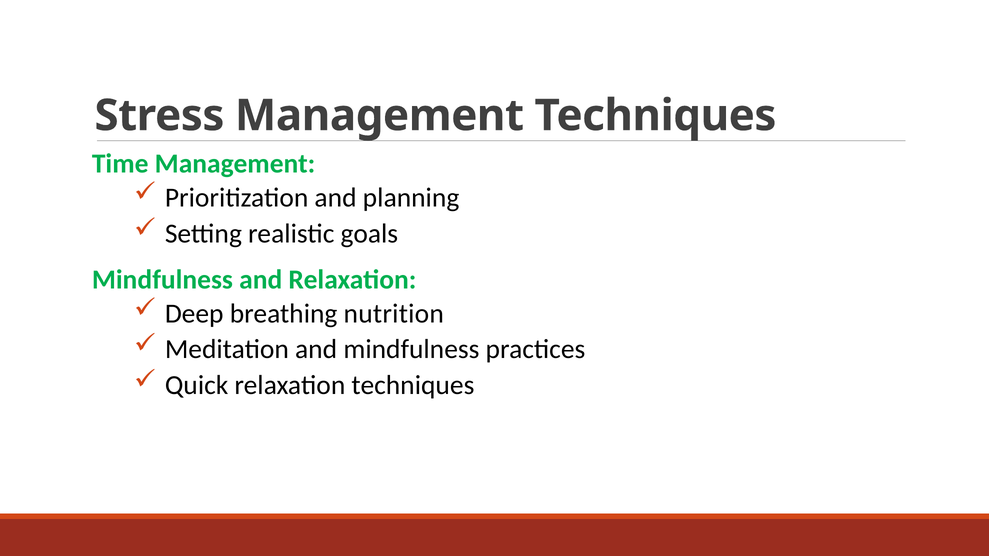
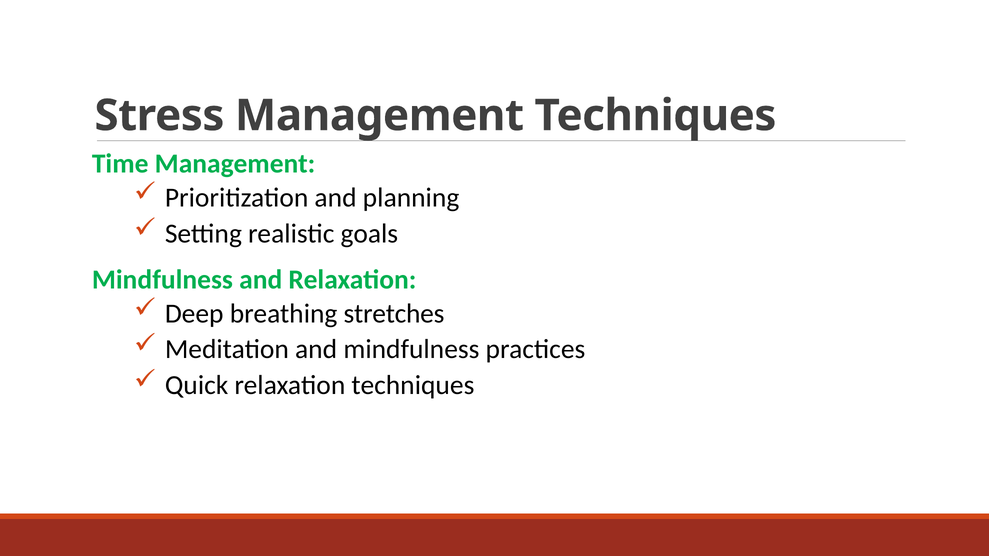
nutrition: nutrition -> stretches (394, 314)
